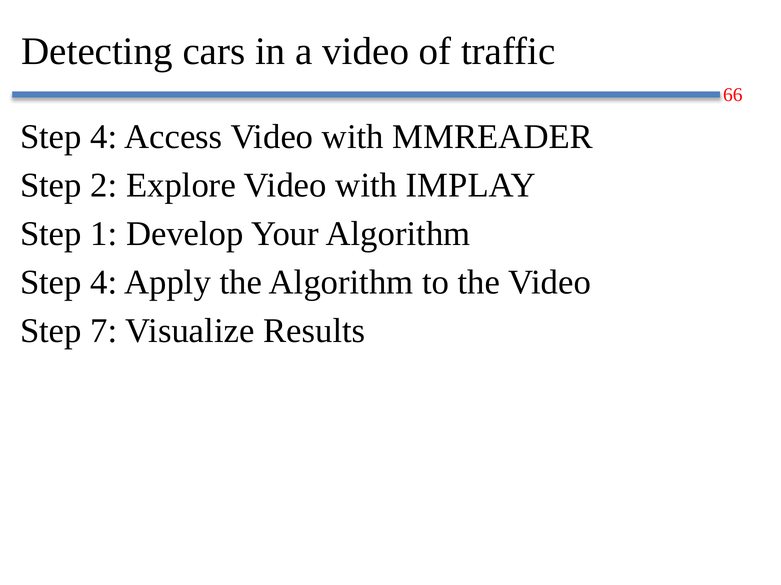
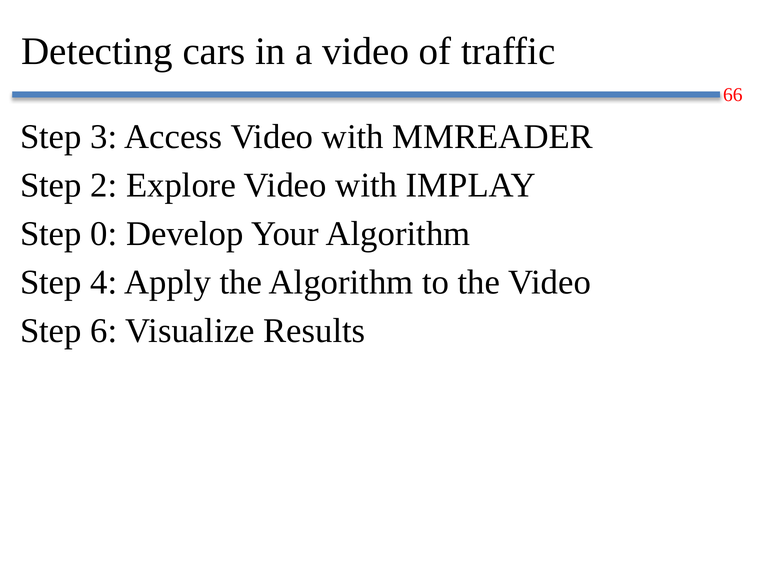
4: 4 -> 3 (104, 137)
1: 1 -> 0 (104, 234)
7: 7 -> 6 (104, 331)
